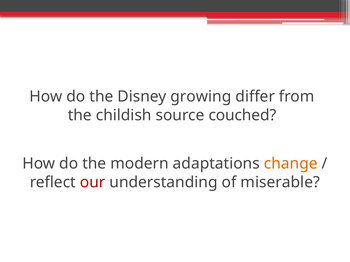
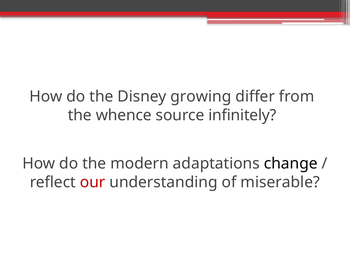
childish: childish -> whence (124, 115)
couched: couched -> infinitely (242, 115)
change colour: orange -> black (291, 164)
